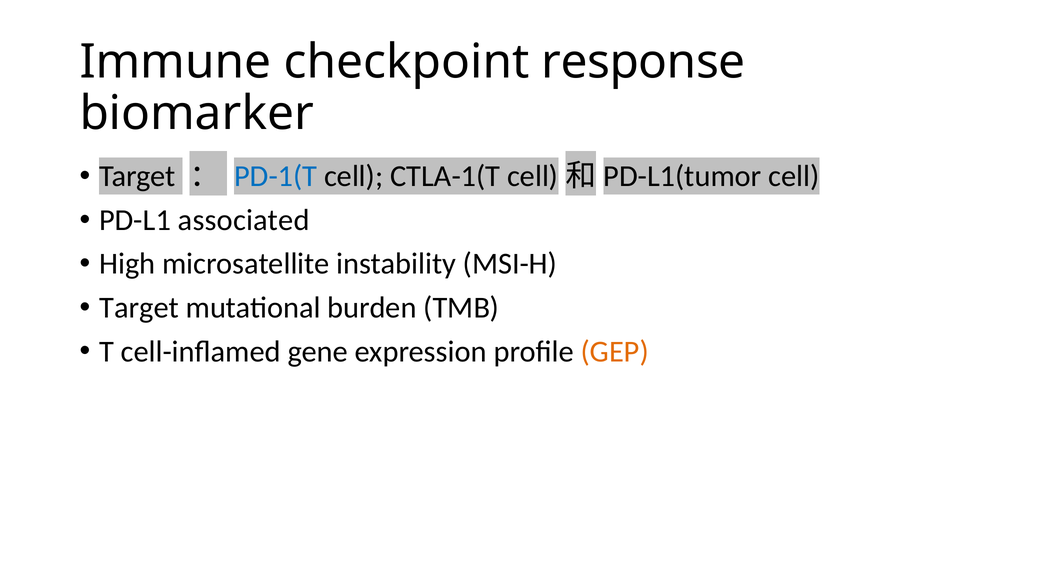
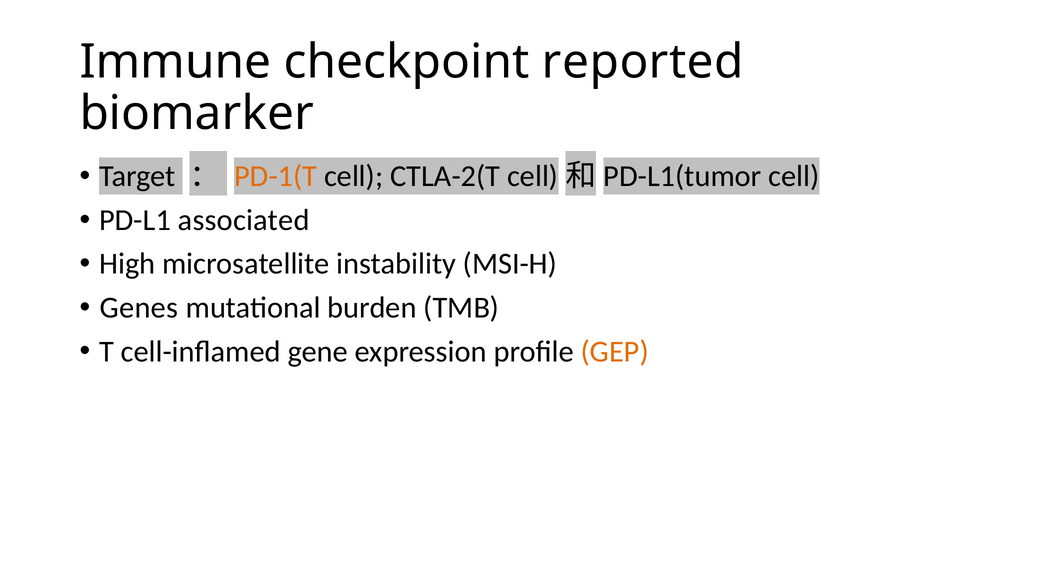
response: response -> reported (643, 62)
PD-1(T colour: blue -> orange (276, 177)
CTLA-1(T: CTLA-1(T -> CTLA-2(T (445, 177)
Target: Target -> Genes (139, 308)
